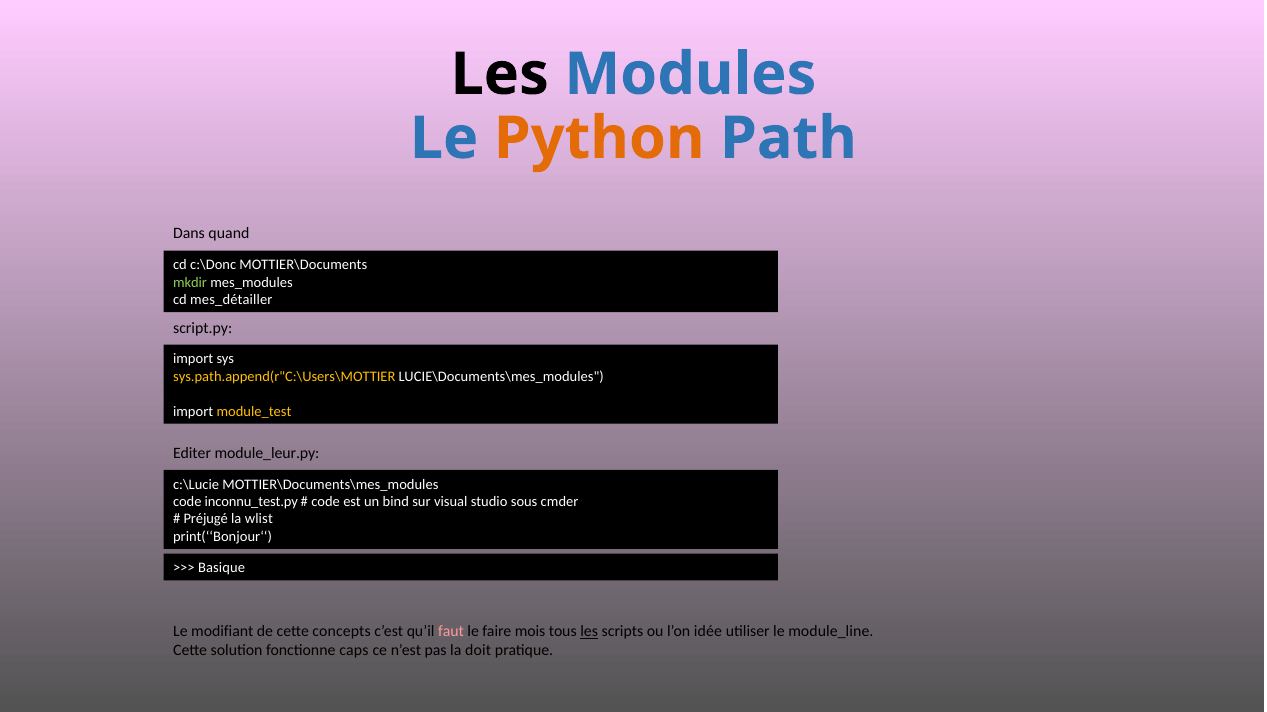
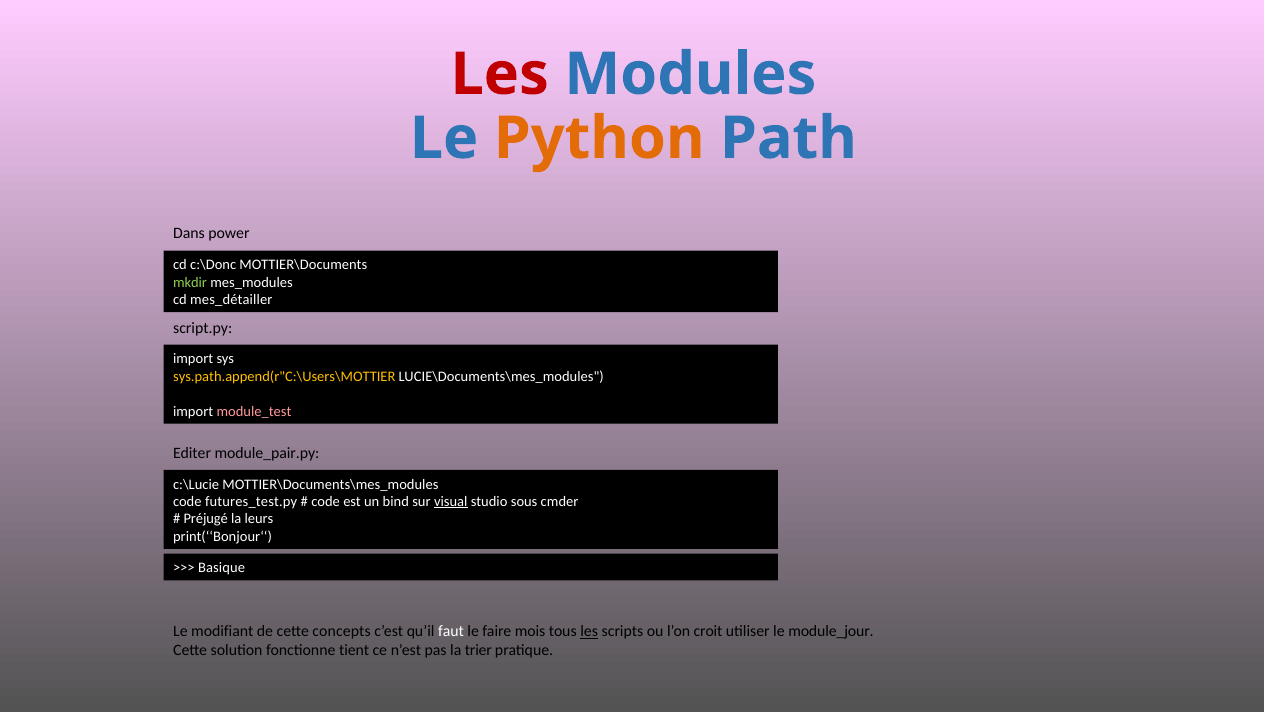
Les colour: black -> red (500, 74)
quand: quand -> power (229, 233)
module_test colour: yellow -> pink (254, 412)
module_leur.py: module_leur.py -> module_pair.py (267, 454)
inconnu_test.py: inconnu_test.py -> futures_test.py (251, 502)
visual underline: none -> present (451, 502)
wlist: wlist -> leurs (259, 520)
faut colour: pink -> white (451, 632)
idée: idée -> croit (708, 632)
module_line: module_line -> module_jour (831, 632)
caps: caps -> tient (354, 651)
doit: doit -> trier (478, 651)
